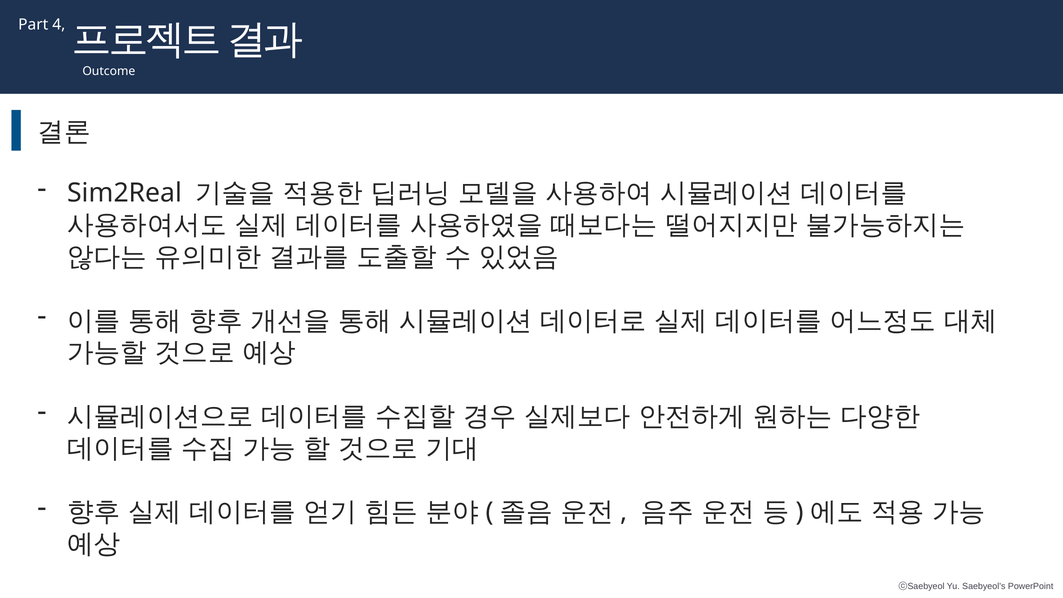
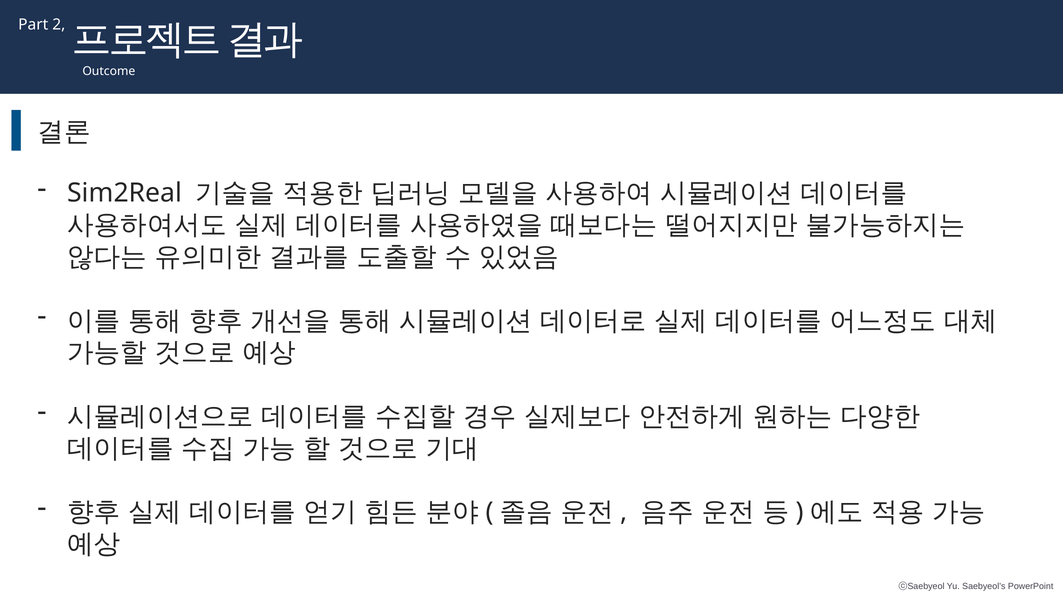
4: 4 -> 2 (59, 25)
